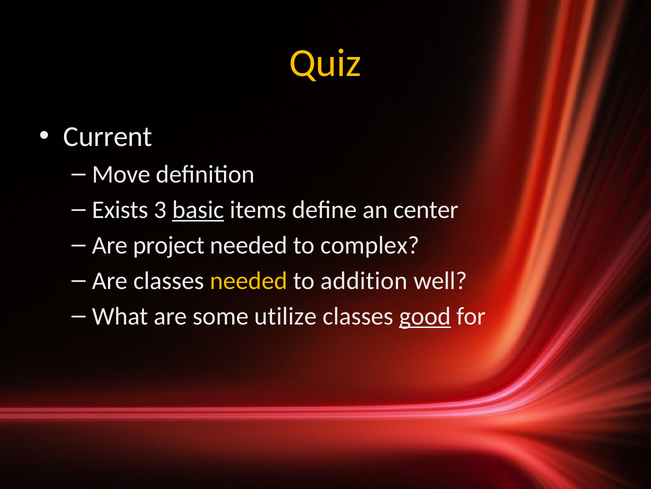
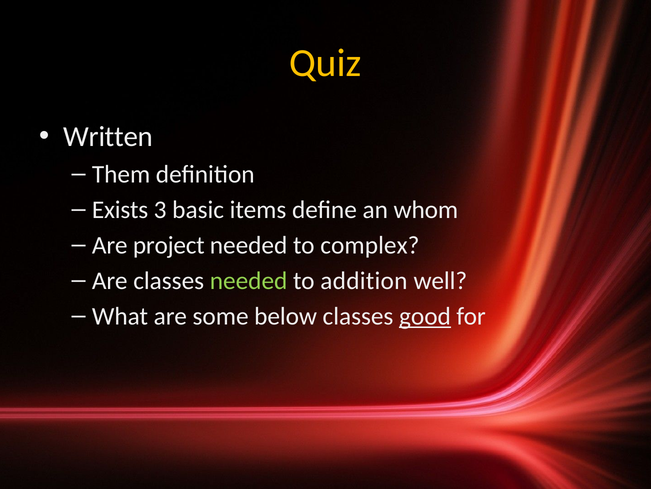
Current: Current -> Written (108, 137)
Move: Move -> Them (121, 174)
basic underline: present -> none (198, 209)
center: center -> whom (426, 209)
needed colour: yellow -> light green (249, 280)
utilize: utilize -> below (286, 316)
